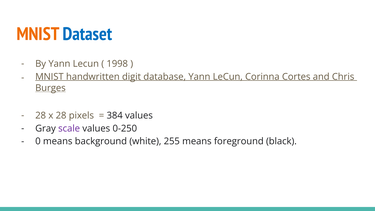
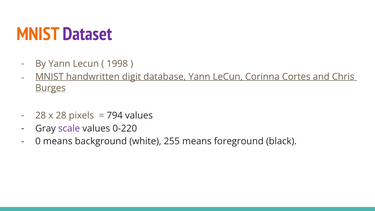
Dataset colour: blue -> purple (87, 34)
384: 384 -> 794 (115, 115)
0-250: 0-250 -> 0-220 (125, 128)
